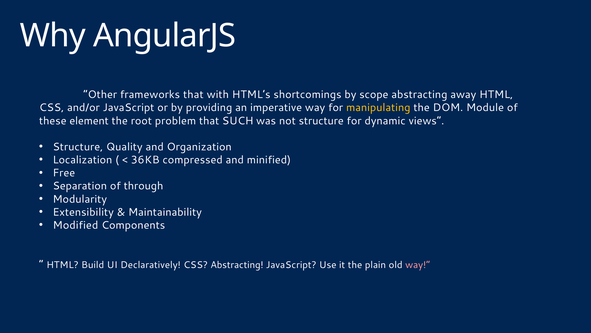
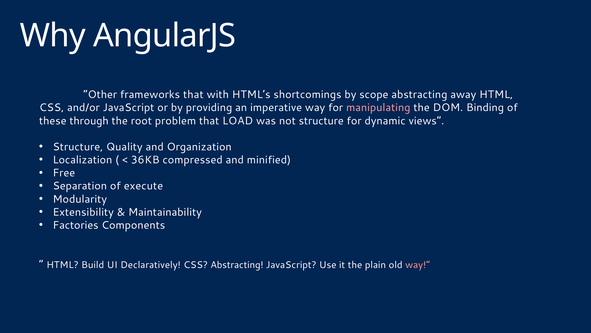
manipulating colour: yellow -> pink (378, 108)
Module: Module -> Binding (485, 108)
element: element -> through (89, 121)
SUCH: SUCH -> LOAD (238, 121)
through: through -> execute (143, 186)
Modified: Modified -> Factories (76, 225)
